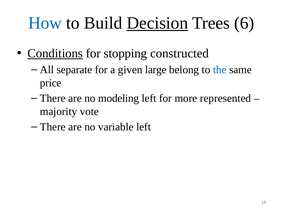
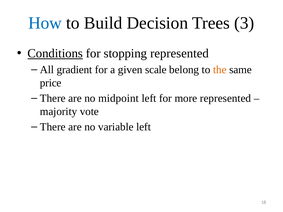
Decision underline: present -> none (157, 23)
6: 6 -> 3 (244, 23)
stopping constructed: constructed -> represented (180, 53)
separate: separate -> gradient (74, 70)
large: large -> scale (156, 70)
the colour: blue -> orange (220, 70)
modeling: modeling -> midpoint (119, 98)
